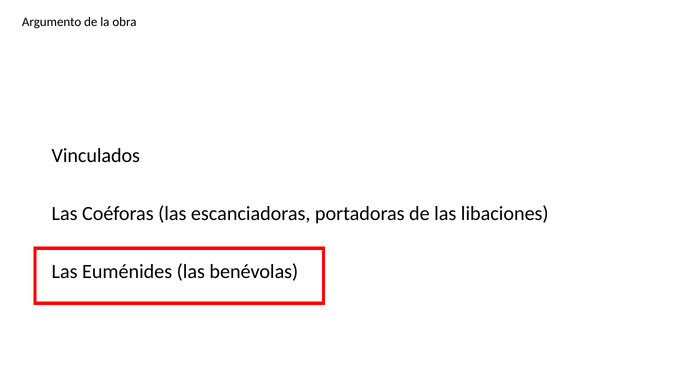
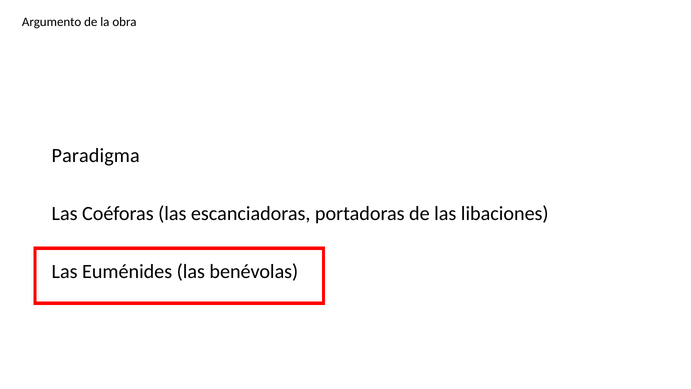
Vinculados: Vinculados -> Paradigma (96, 155)
